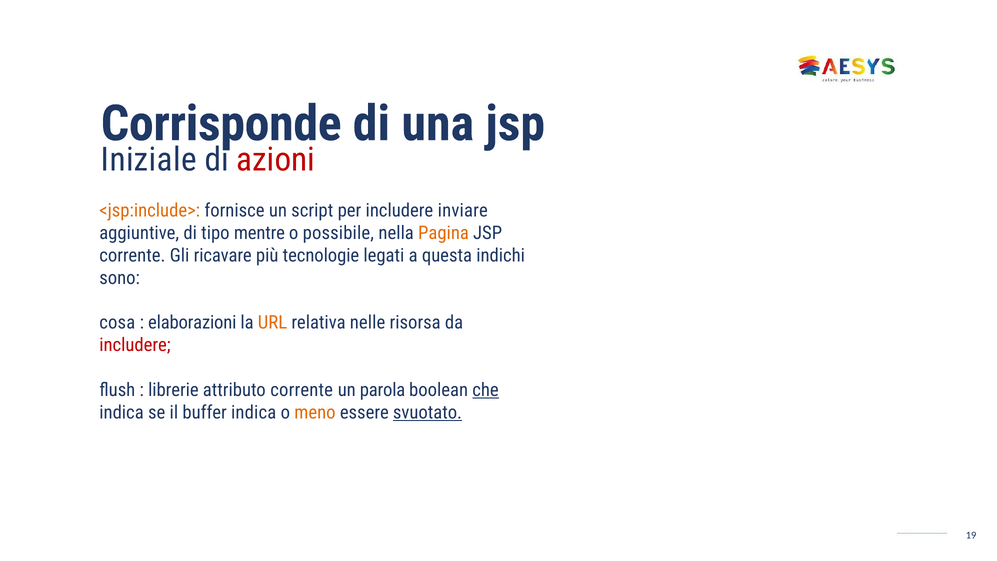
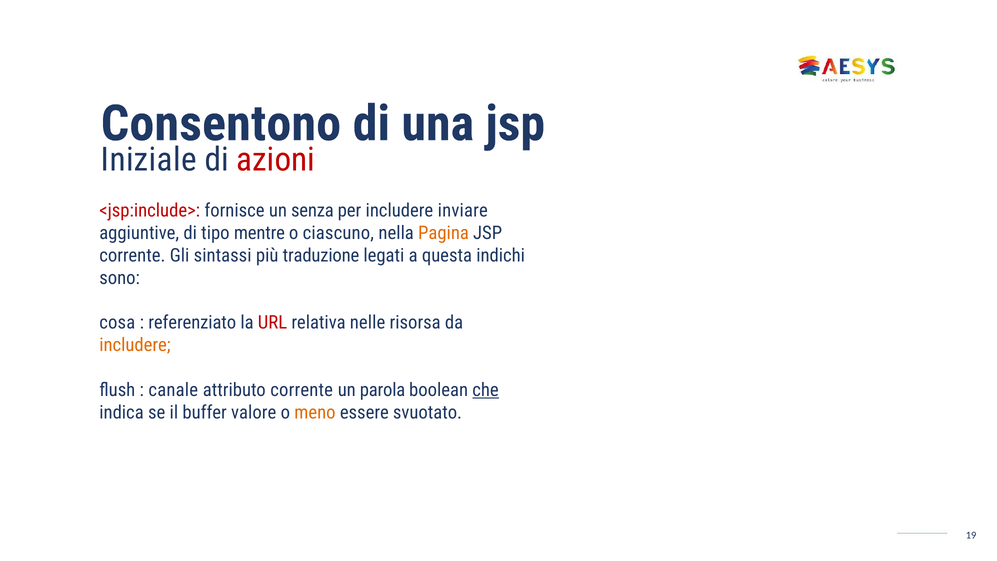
Corrisponde: Corrisponde -> Consentono (221, 124)
<jsp:include> colour: orange -> red (150, 210)
script: script -> senza (312, 210)
possibile: possibile -> ciascuno (338, 233)
ricavare: ricavare -> sintassi (223, 255)
tecnologie: tecnologie -> traduzione (321, 255)
elaborazioni: elaborazioni -> referenziato (192, 323)
URL colour: orange -> red (272, 323)
includere colour: red -> orange (135, 345)
librerie: librerie -> canale (173, 390)
buffer indica: indica -> valore (254, 412)
svuotato underline: present -> none (428, 412)
